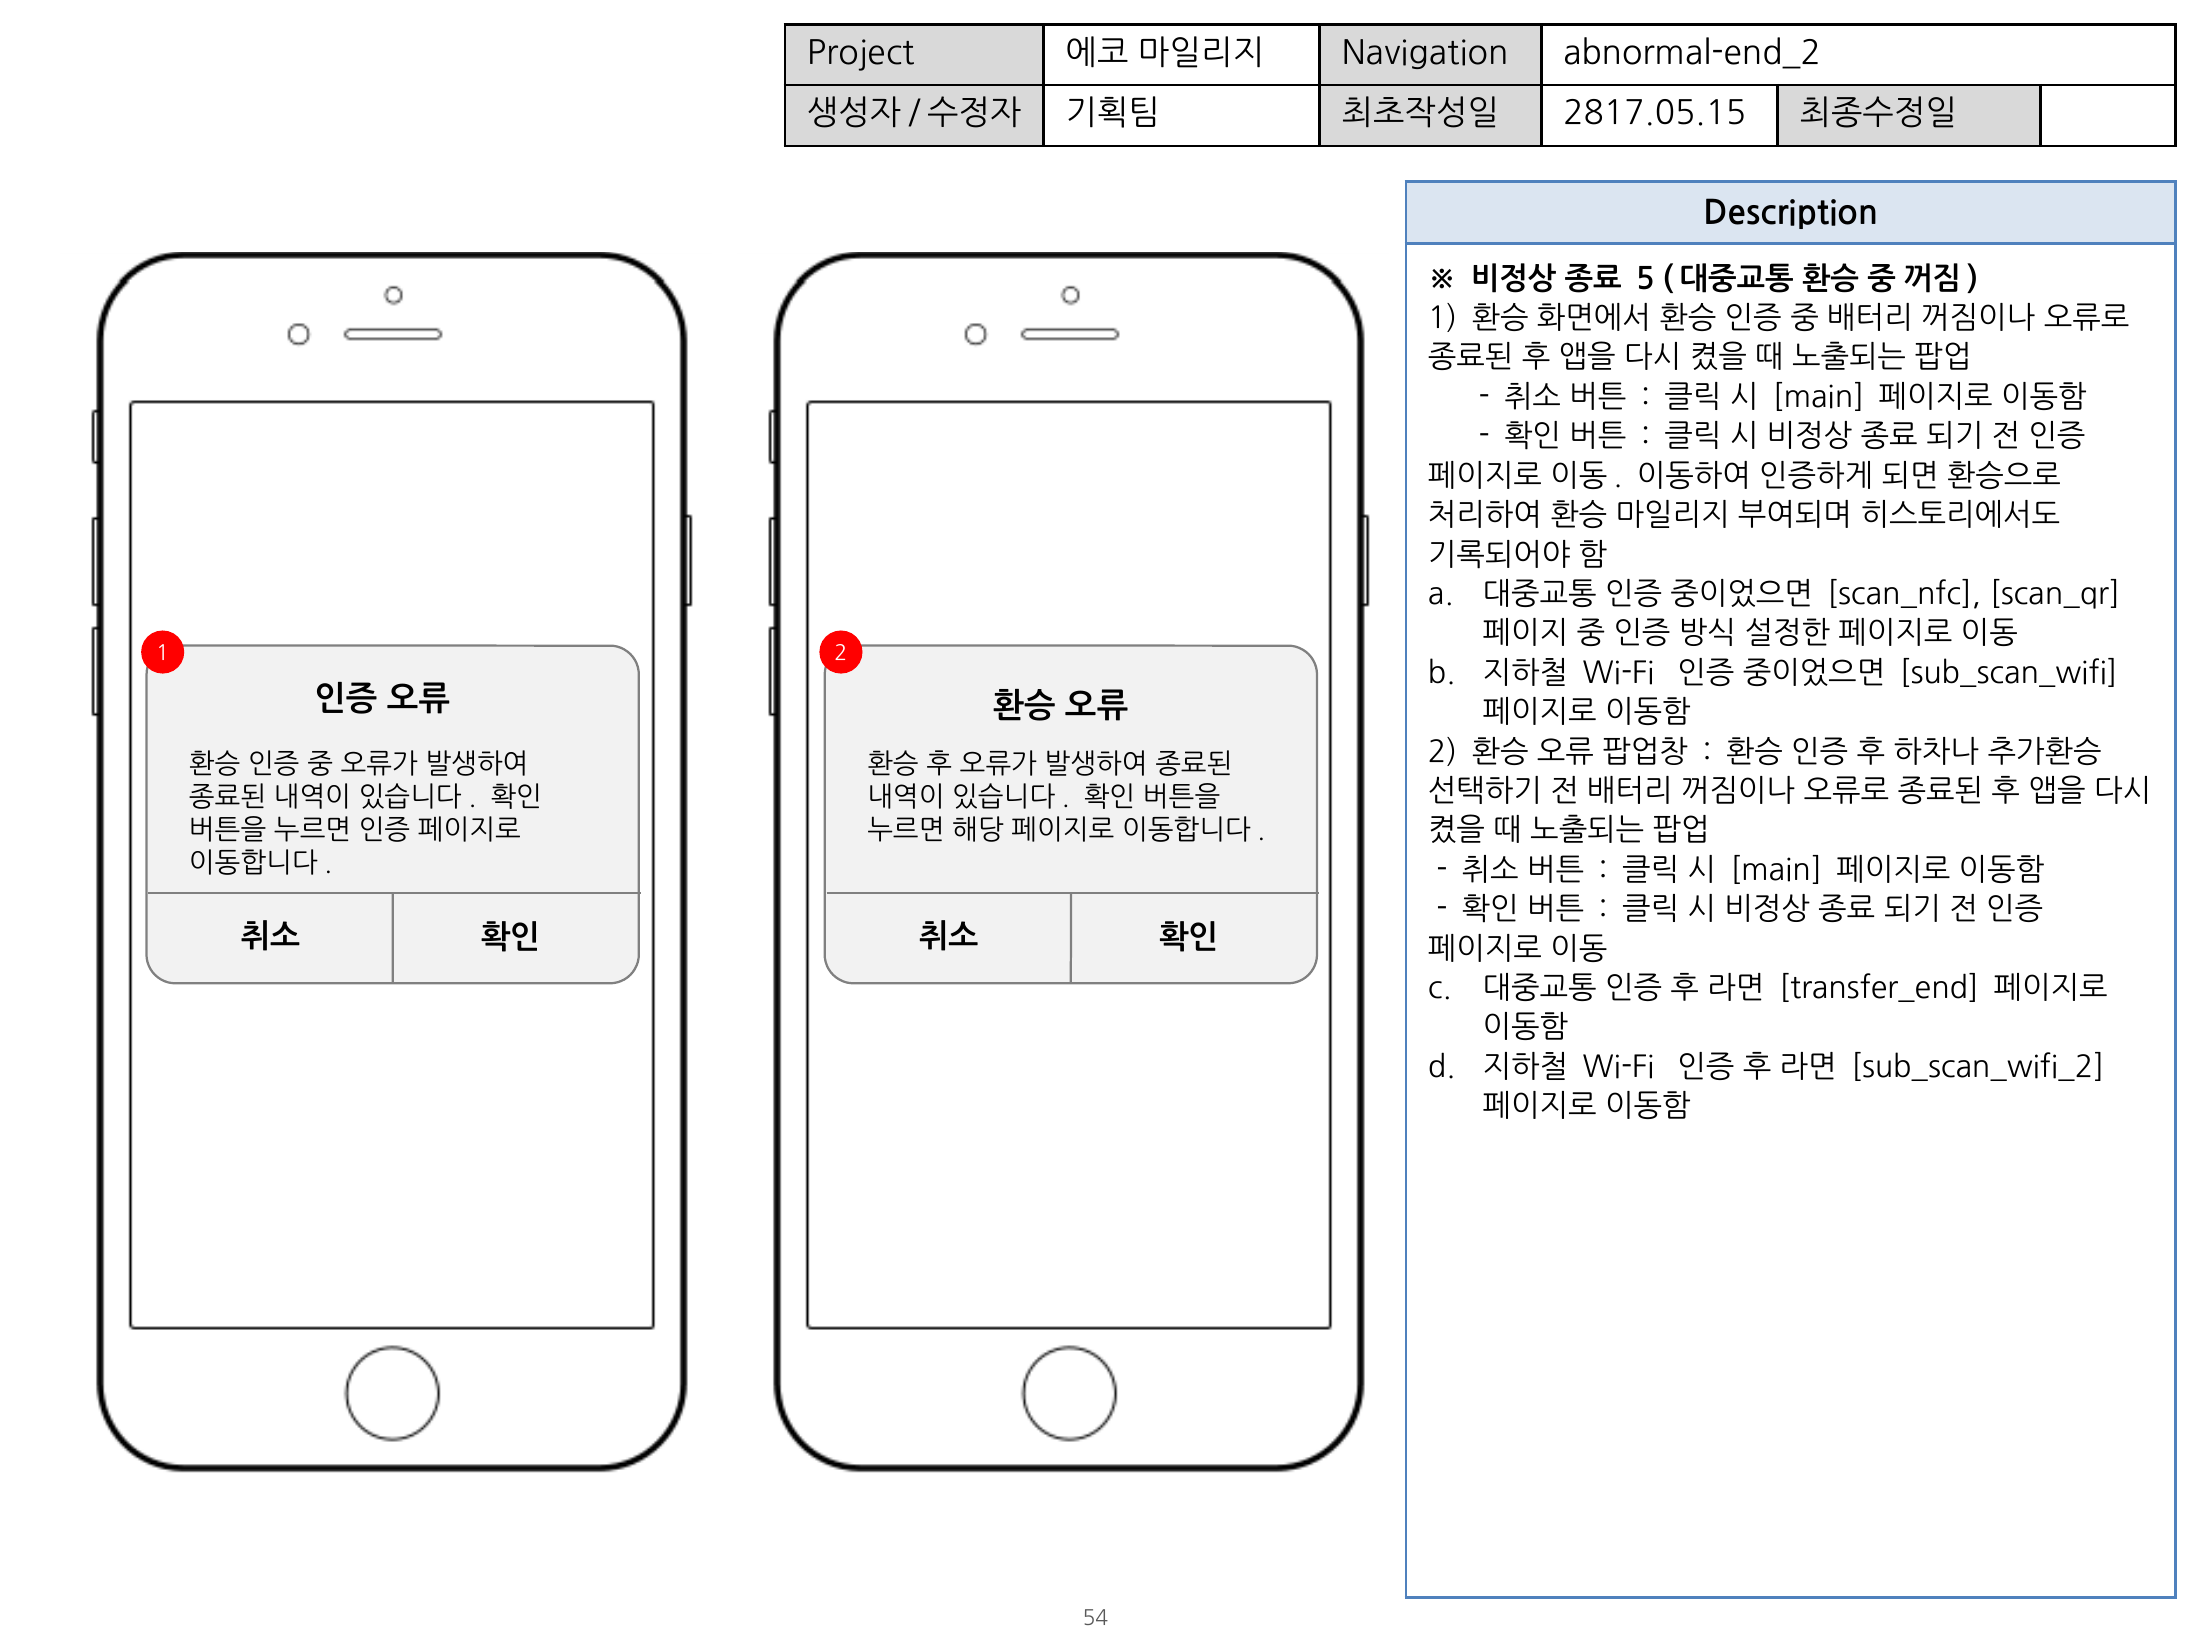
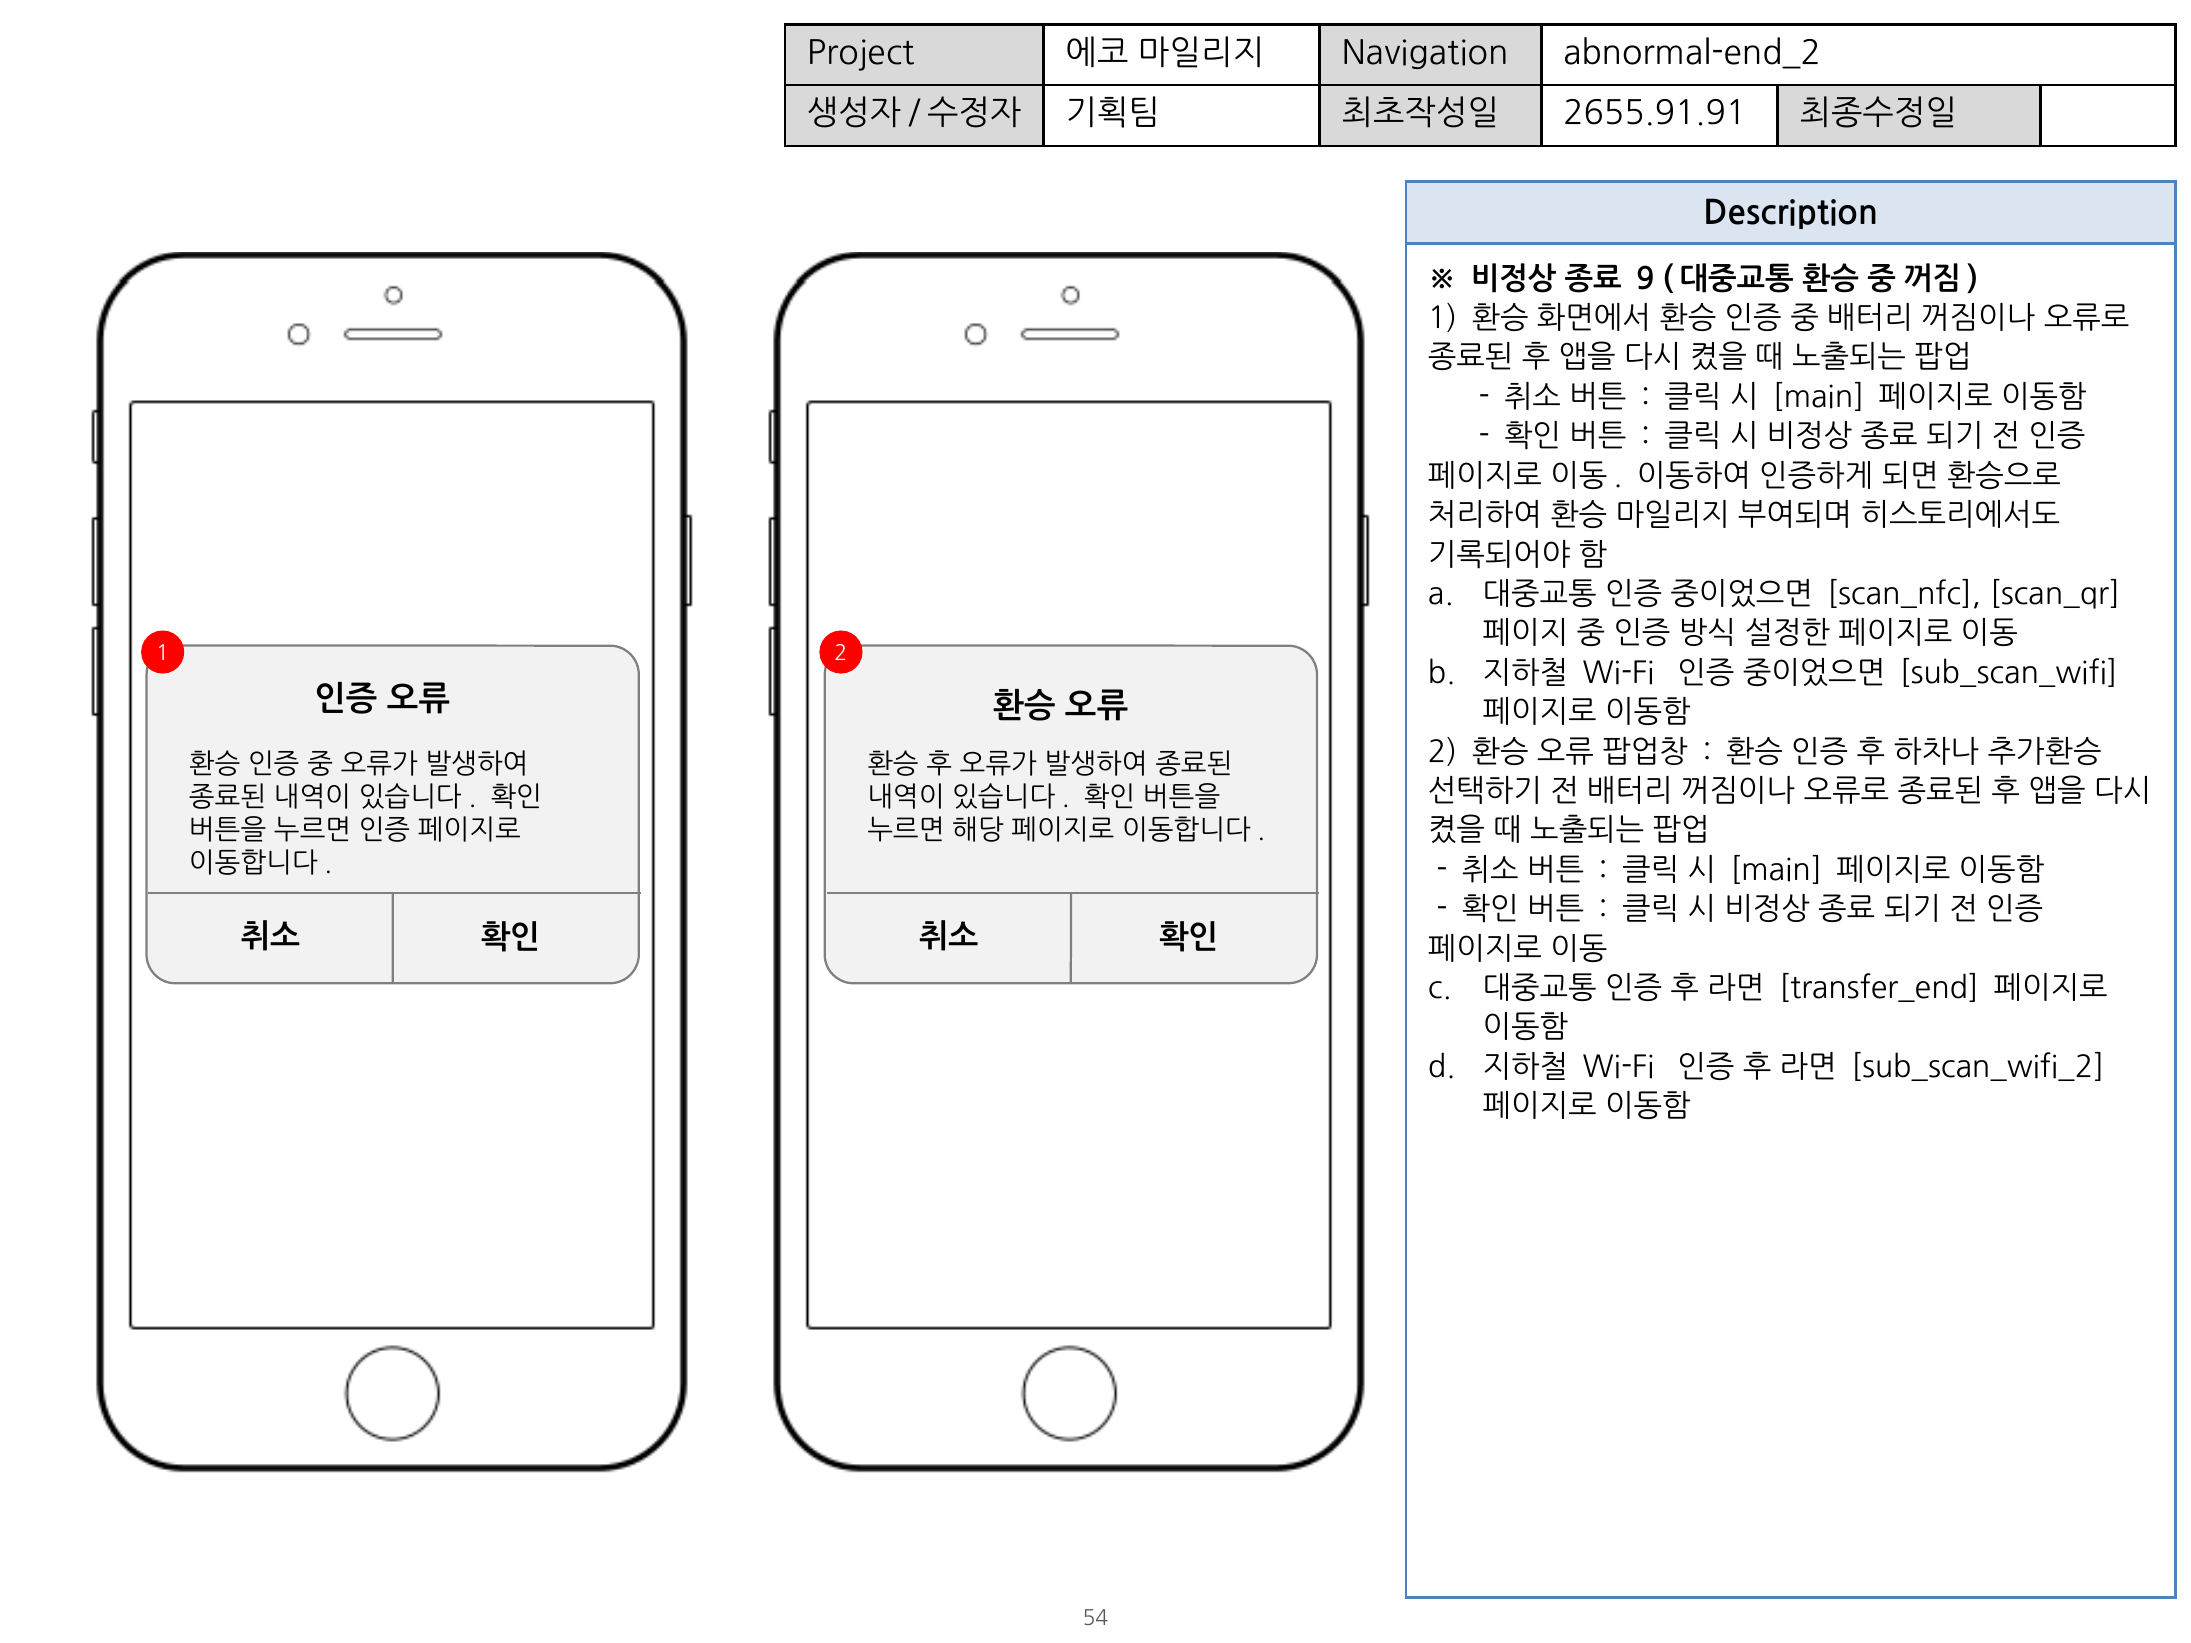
2817.05.15: 2817.05.15 -> 2655.91.91 (1655, 114)
5: 5 -> 9 (1645, 279)
